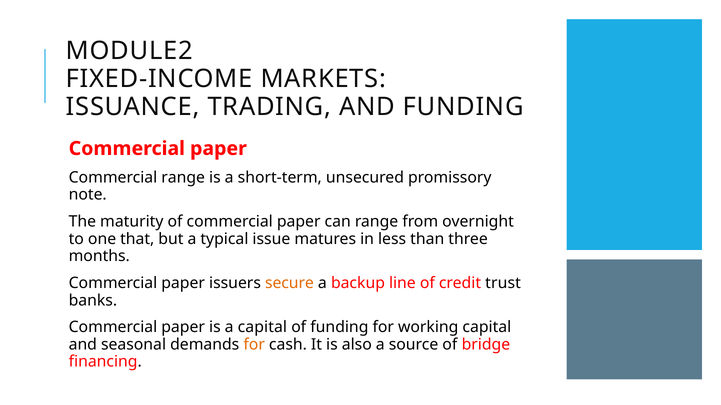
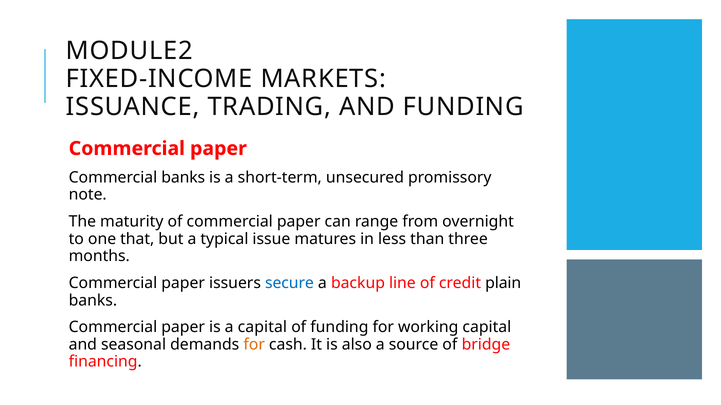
Commercial range: range -> banks (183, 178)
secure colour: orange -> blue (289, 283)
trust: trust -> plain (503, 283)
